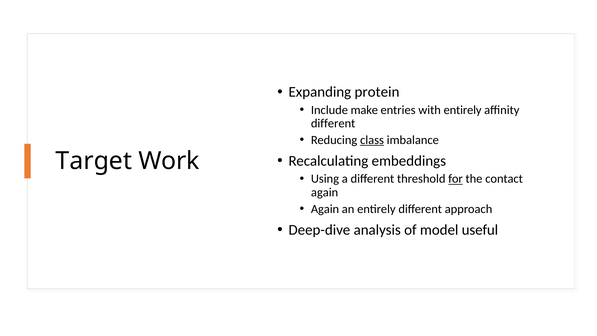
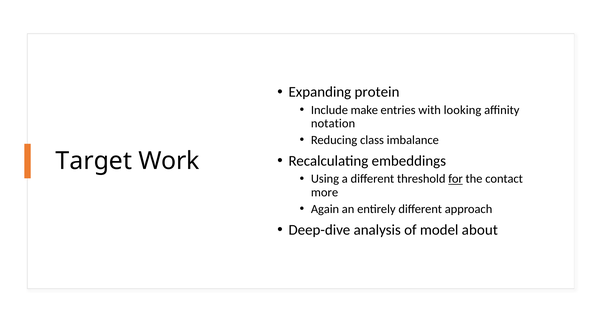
with entirely: entirely -> looking (462, 110)
different: different -> notation (333, 123)
class underline: present -> none (372, 140)
again: again -> more (325, 192)
useful: useful -> about (480, 230)
